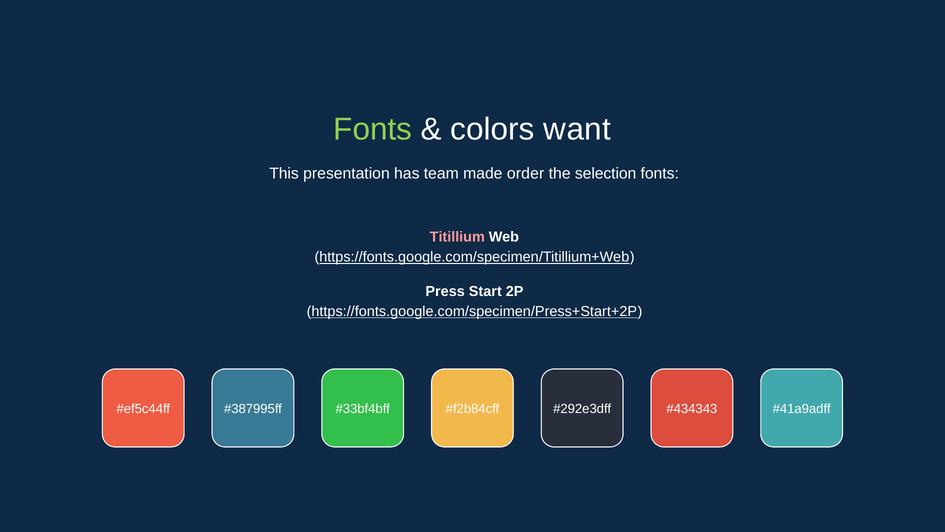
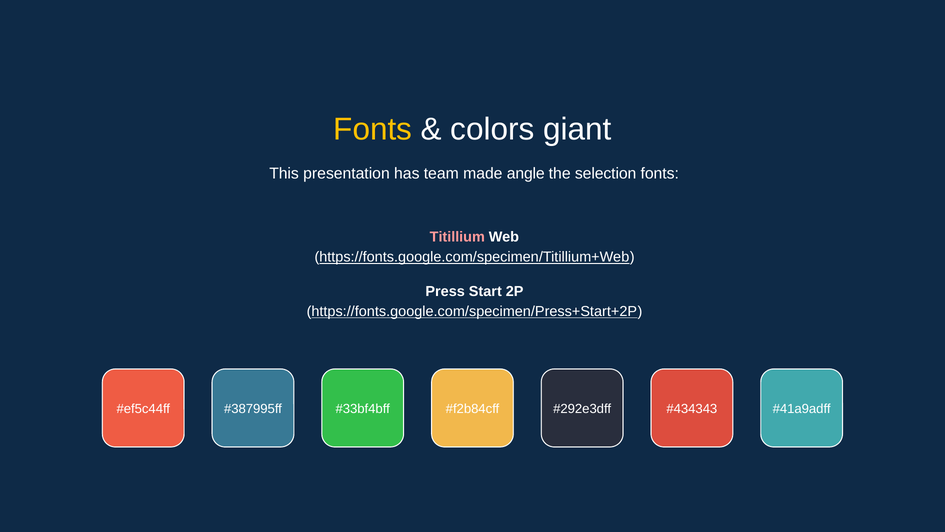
Fonts colour: light green -> yellow (373, 129)
want: want -> giant (577, 129)
order: order -> angle (526, 174)
